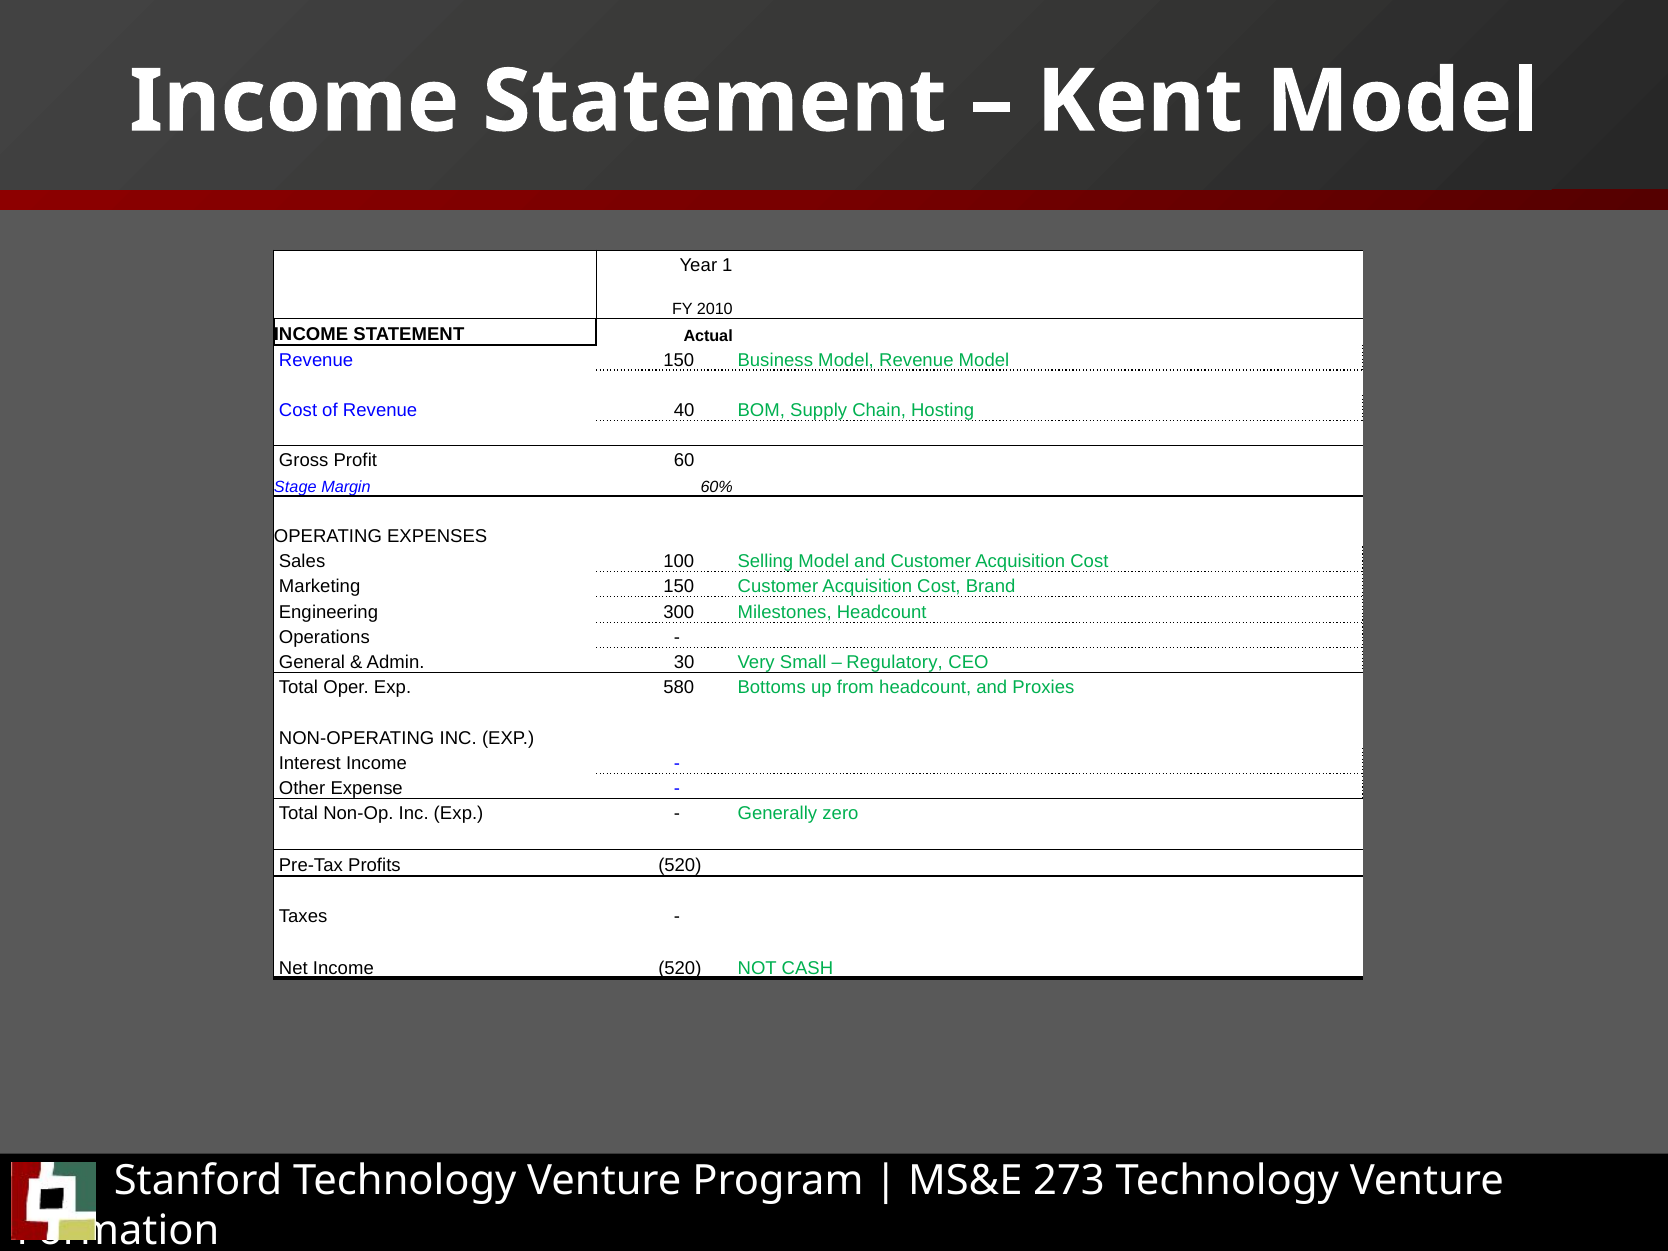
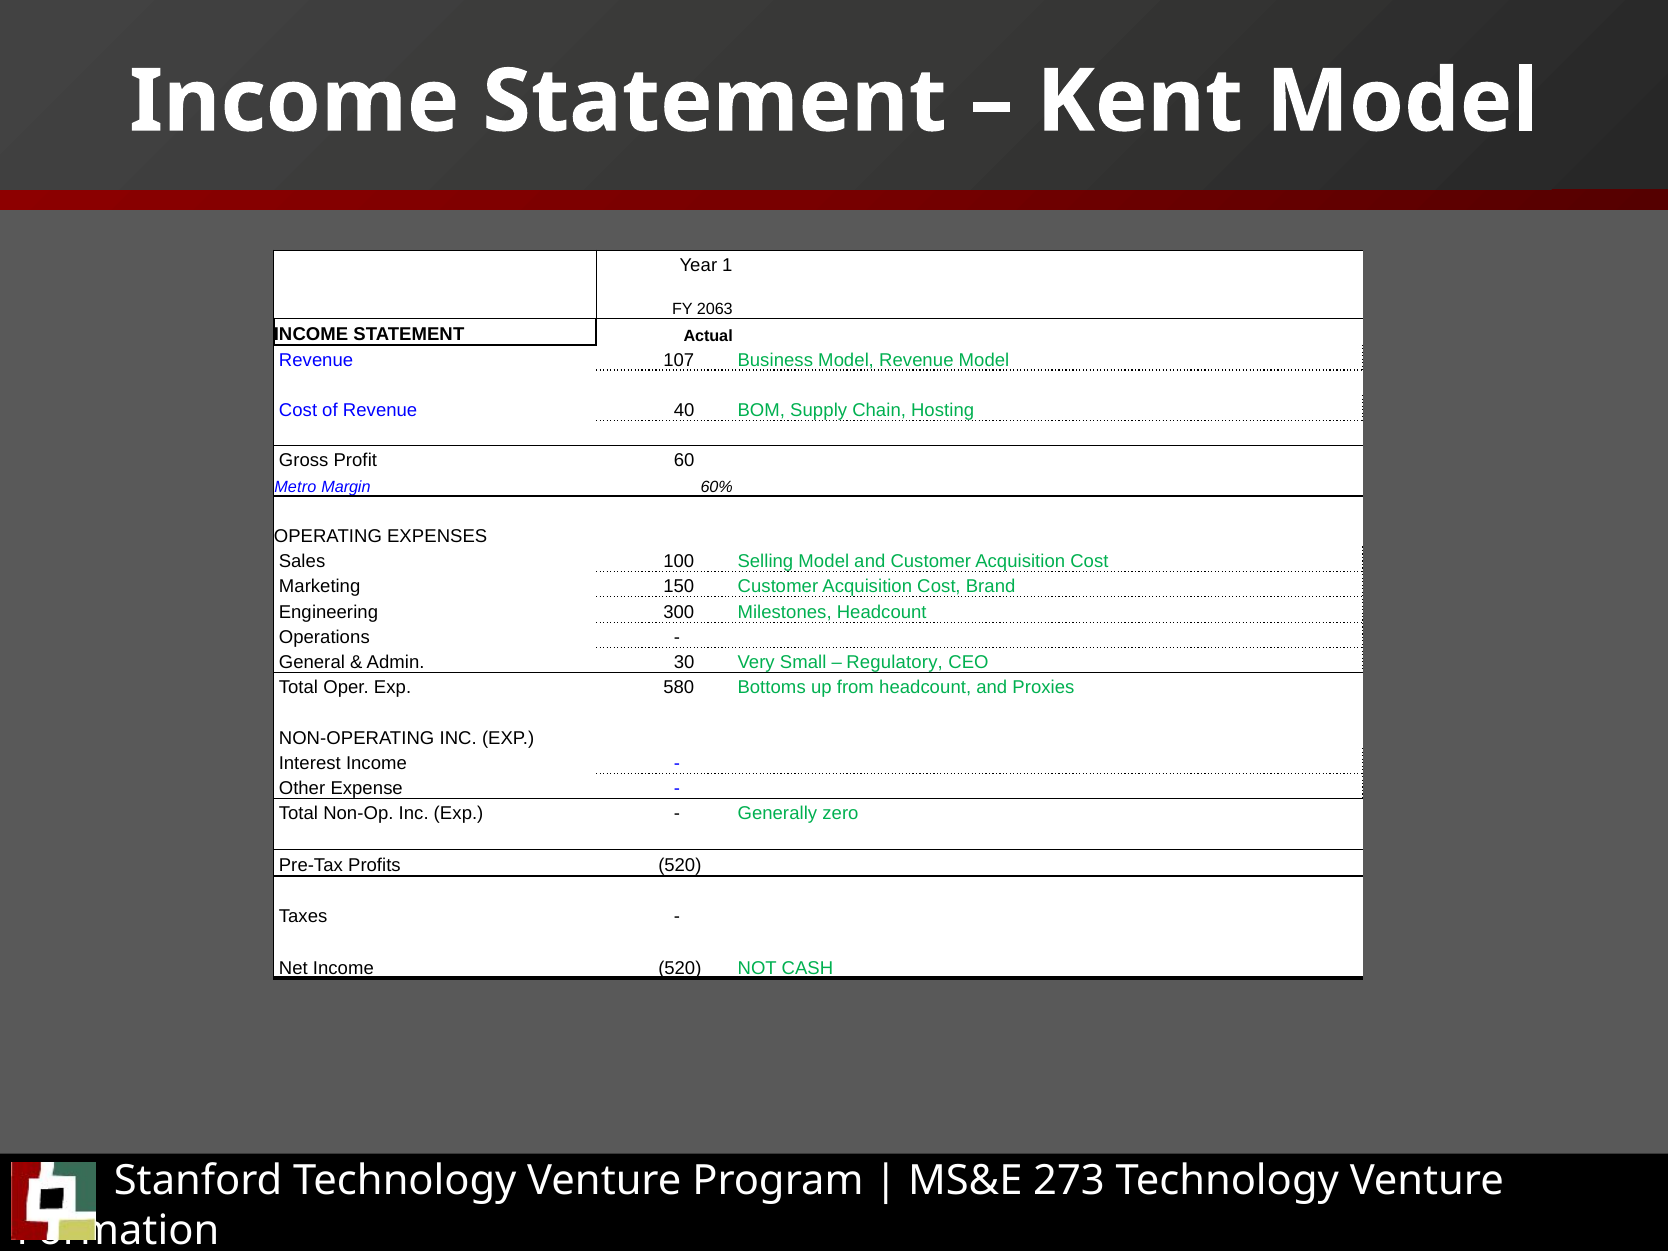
2010: 2010 -> 2063 (715, 309)
Revenue 150: 150 -> 107 (679, 360)
Stage: Stage -> Metro (295, 487)
